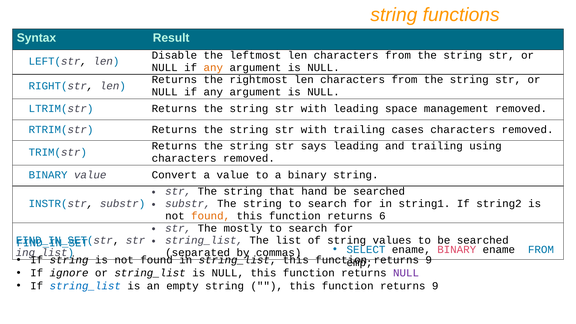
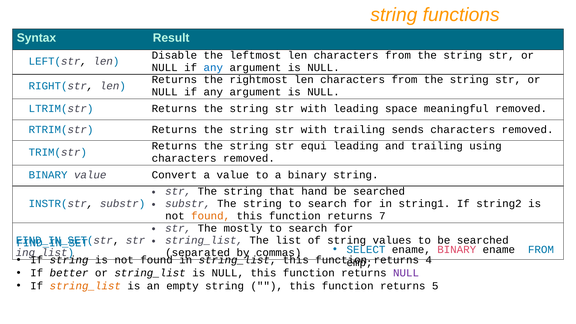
any colour: orange -> blue (213, 67)
management: management -> meaningful (456, 109)
cases: cases -> sends (408, 129)
says: says -> equi (314, 146)
6: 6 -> 7 (382, 216)
9: 9 -> 4 (429, 260)
ignore: ignore -> better (69, 273)
string_list colour: blue -> orange (85, 286)
9: 9 -> 5 (435, 286)
